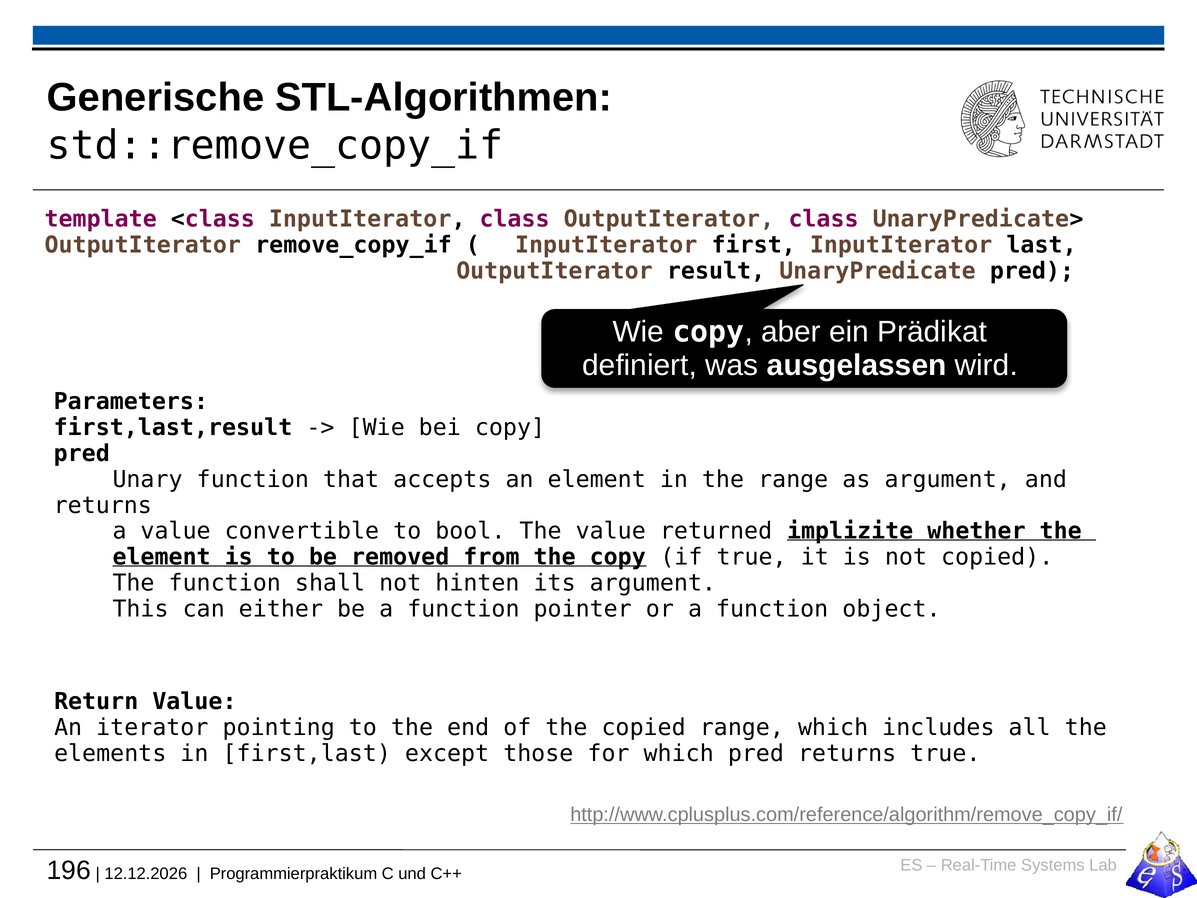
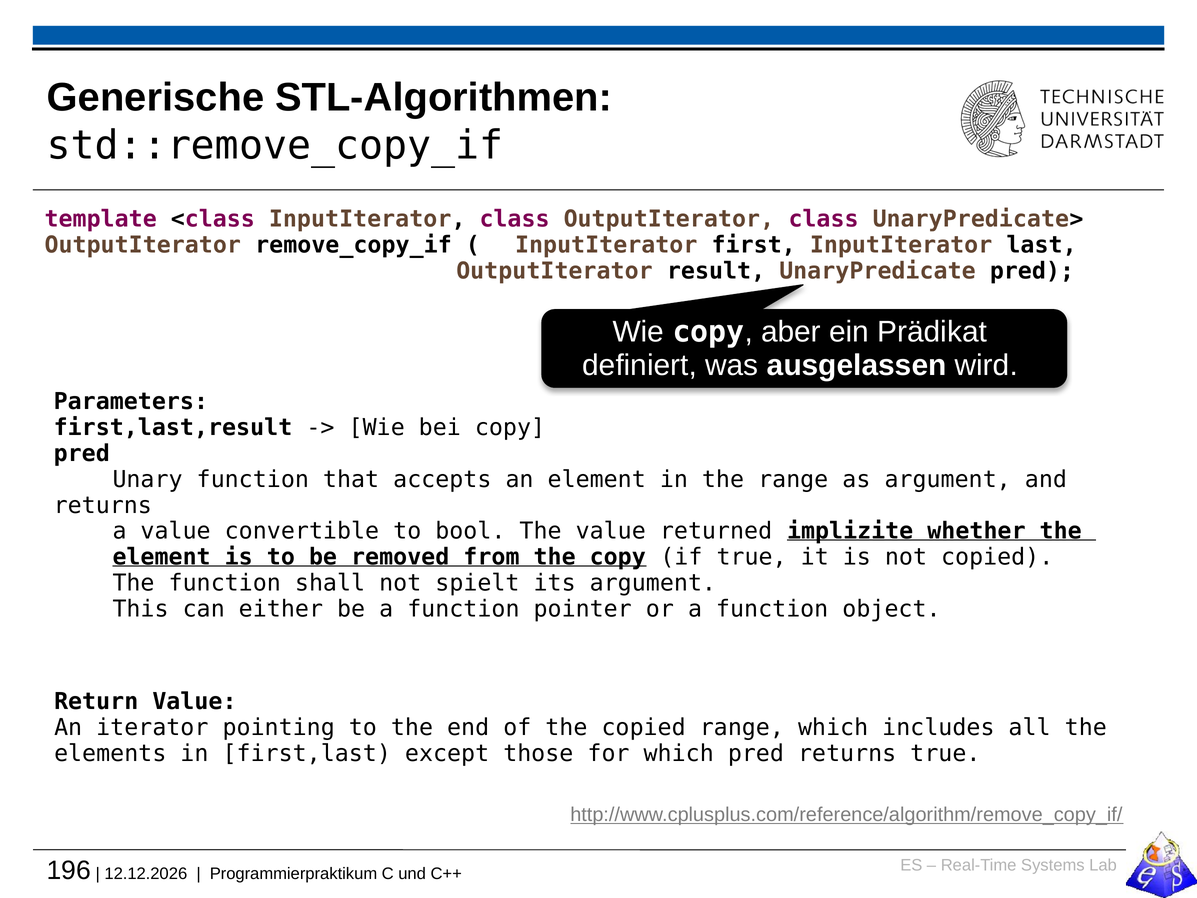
hinten: hinten -> spielt (477, 583)
